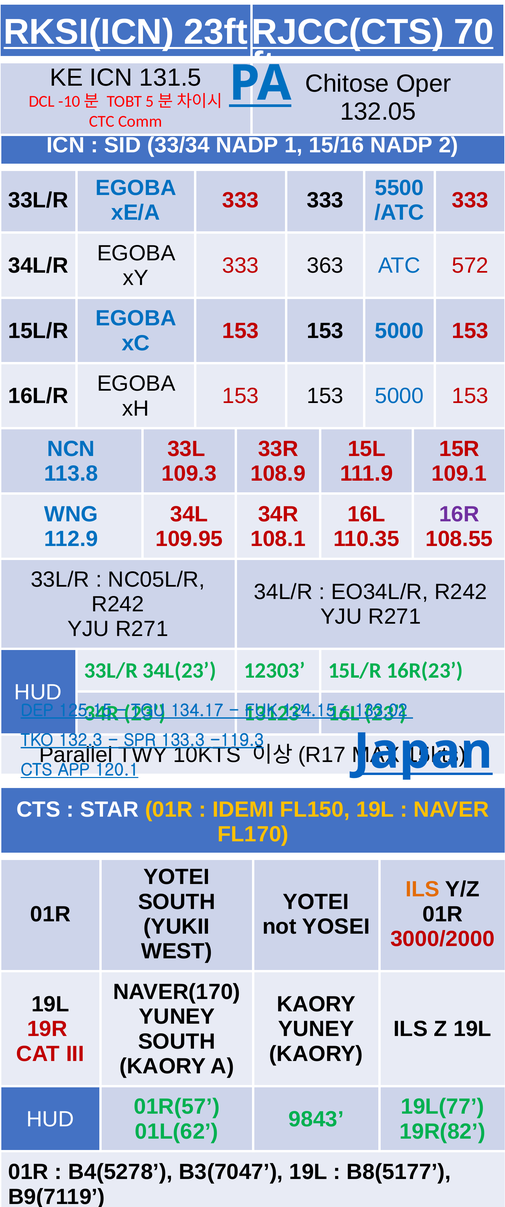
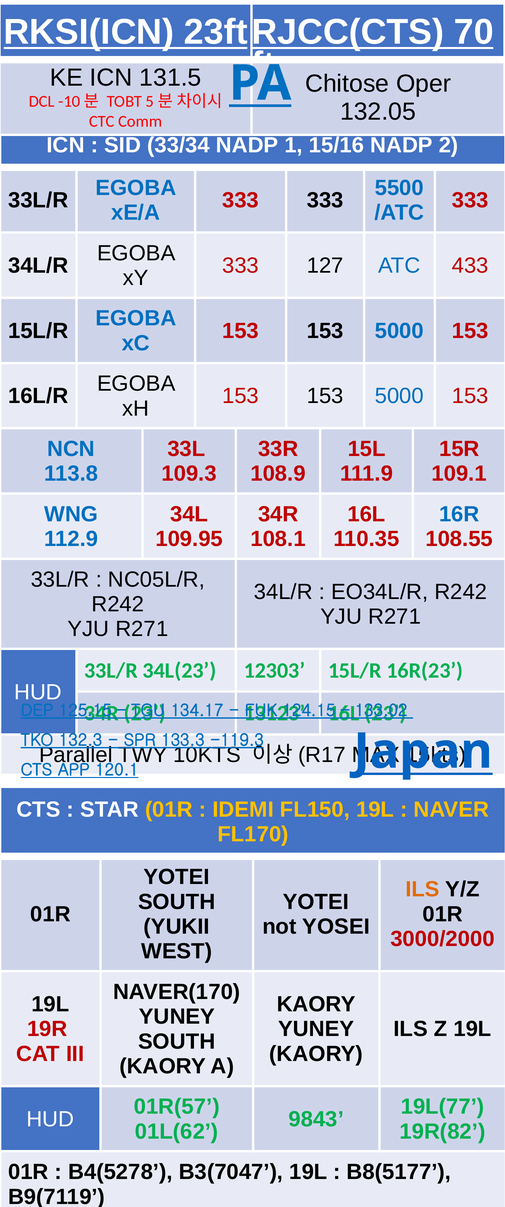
363: 363 -> 127 (325, 266)
572: 572 -> 433 (470, 266)
16R colour: purple -> blue (459, 515)
